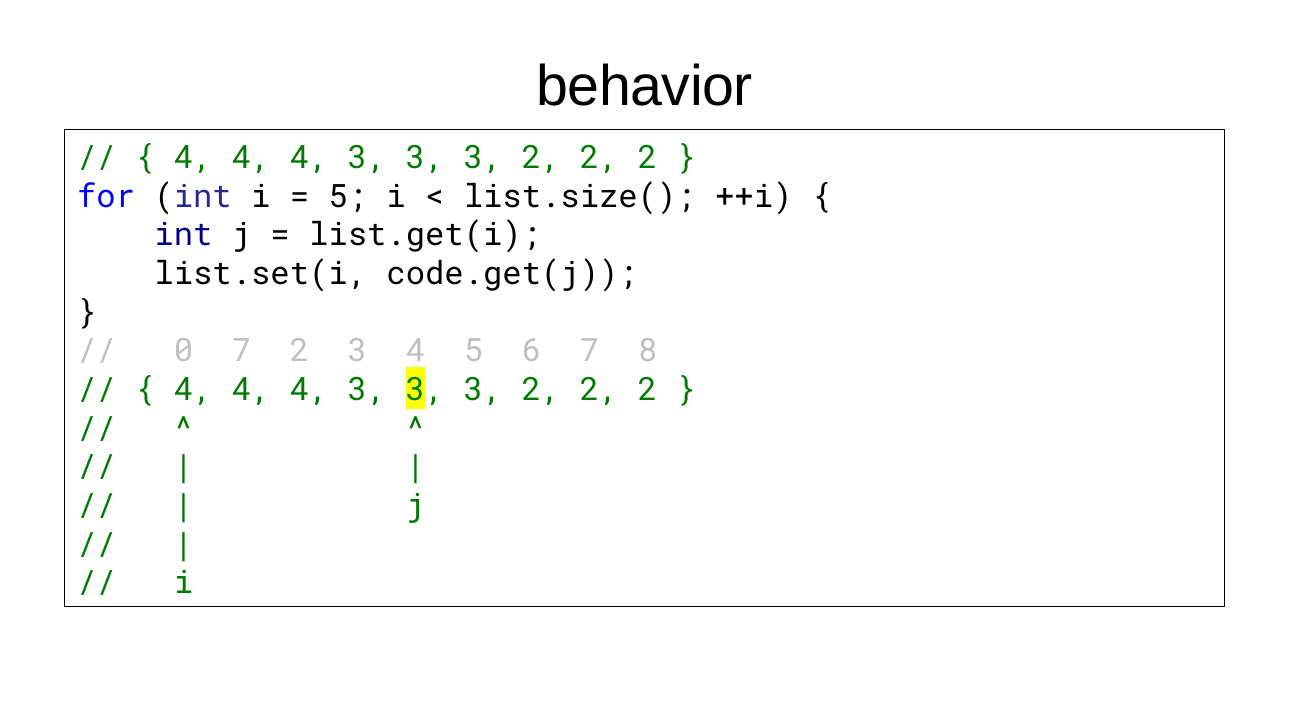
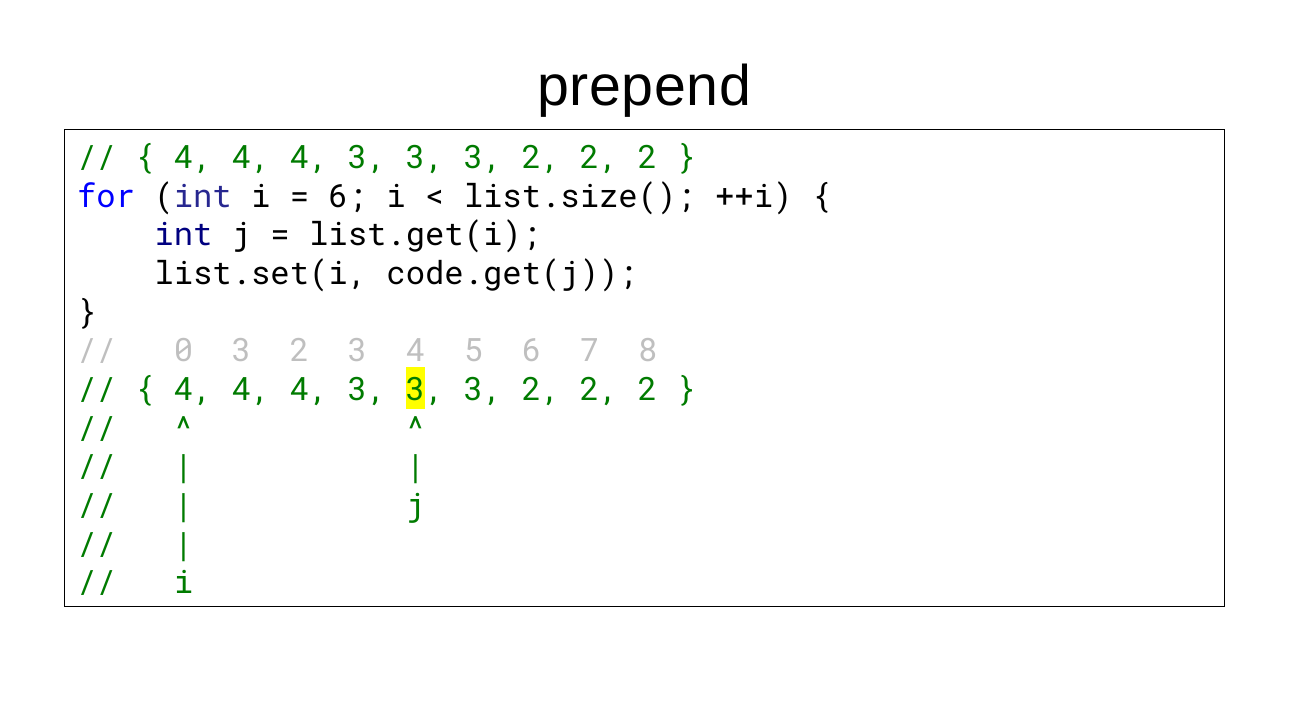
behavior: behavior -> prepend (644, 87)
5: 5 -> 6 (348, 197)
0 7: 7 -> 3 (241, 351)
